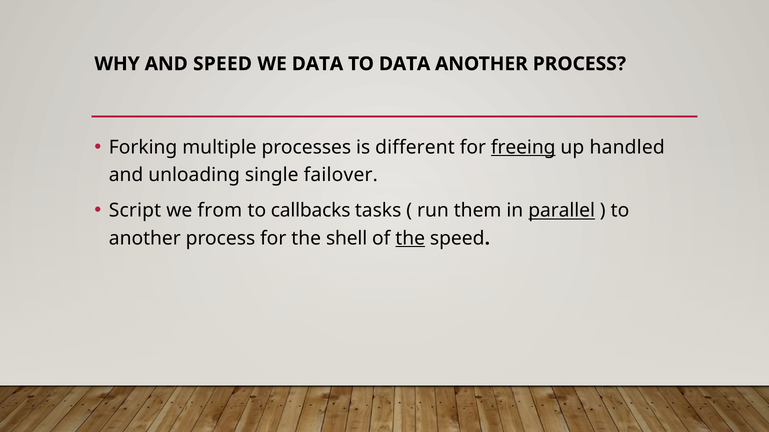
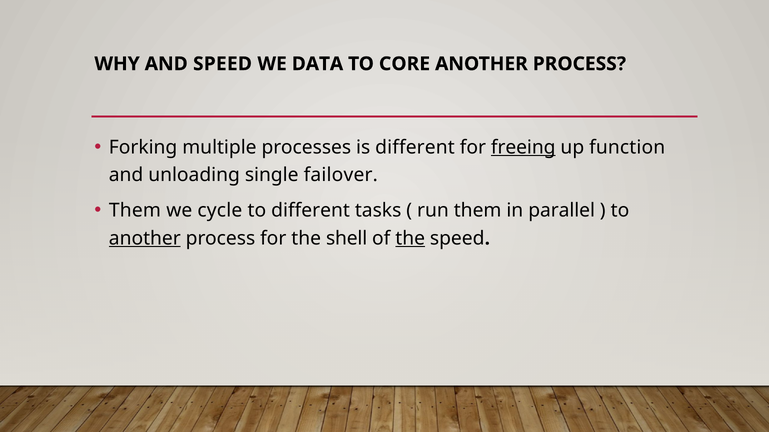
TO DATA: DATA -> CORE (405, 64)
handled: handled -> function (627, 148)
Script: Script -> Them (135, 211)
from: from -> cycle (220, 211)
to callbacks: callbacks -> different (311, 211)
parallel underline: present -> none (562, 211)
another underline: none -> present (145, 239)
